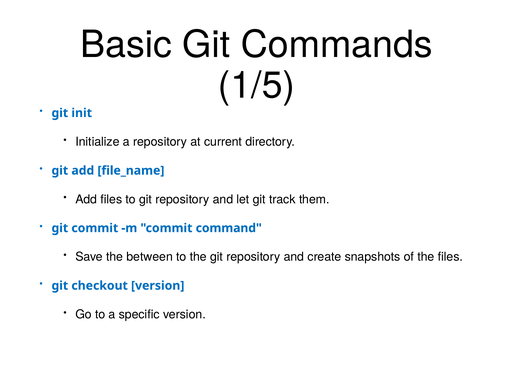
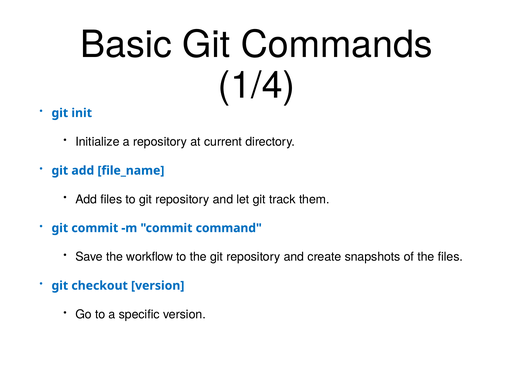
1/5: 1/5 -> 1/4 (256, 85)
between: between -> workflow (150, 257)
